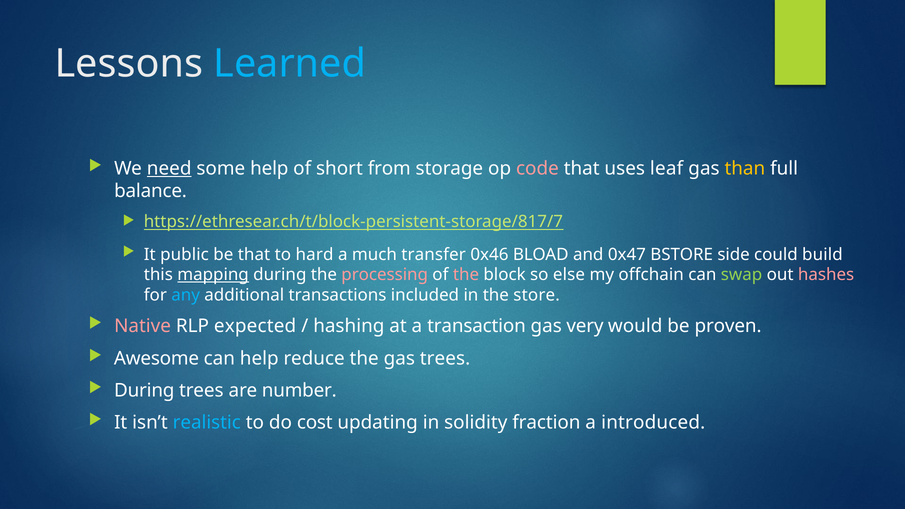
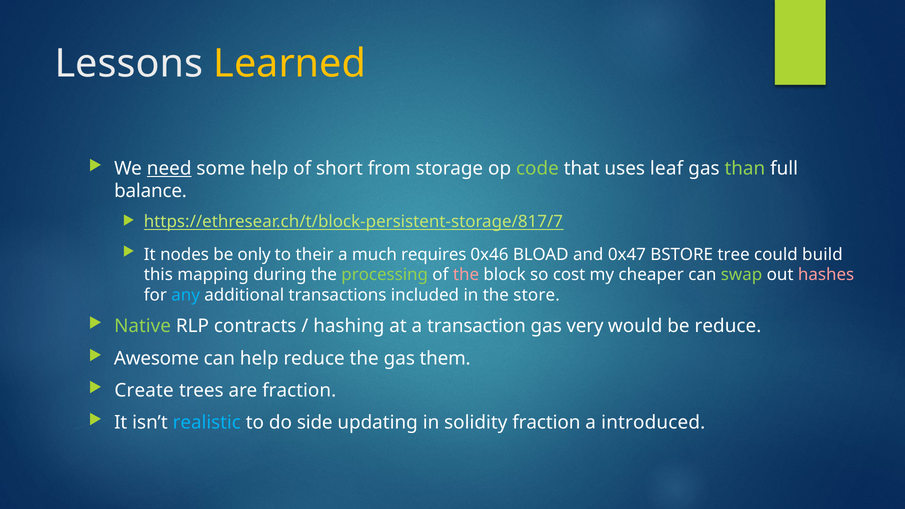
Learned colour: light blue -> yellow (290, 64)
code colour: pink -> light green (537, 168)
than colour: yellow -> light green (745, 168)
public: public -> nodes (185, 254)
be that: that -> only (254, 254)
hard: hard -> their (315, 254)
transfer: transfer -> requires (434, 254)
side: side -> tree (734, 254)
mapping underline: present -> none (213, 275)
processing colour: pink -> light green (385, 275)
else: else -> cost (569, 275)
offchain: offchain -> cheaper (651, 275)
Native colour: pink -> light green (143, 326)
expected: expected -> contracts (255, 326)
be proven: proven -> reduce (728, 326)
gas trees: trees -> them (445, 358)
During: During -> Create (144, 390)
are number: number -> fraction (299, 390)
cost: cost -> side (315, 423)
